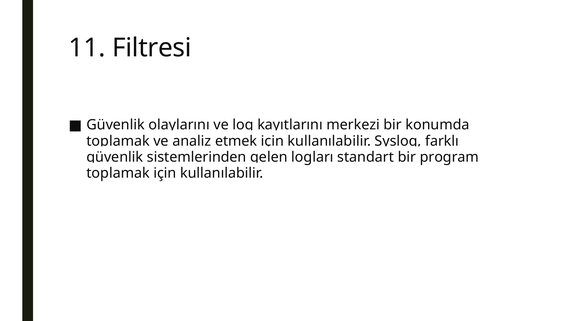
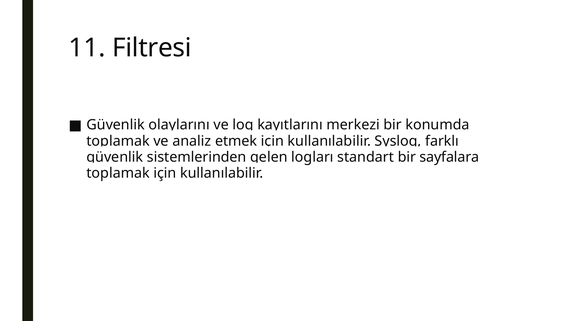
program: program -> sayfalara (449, 157)
